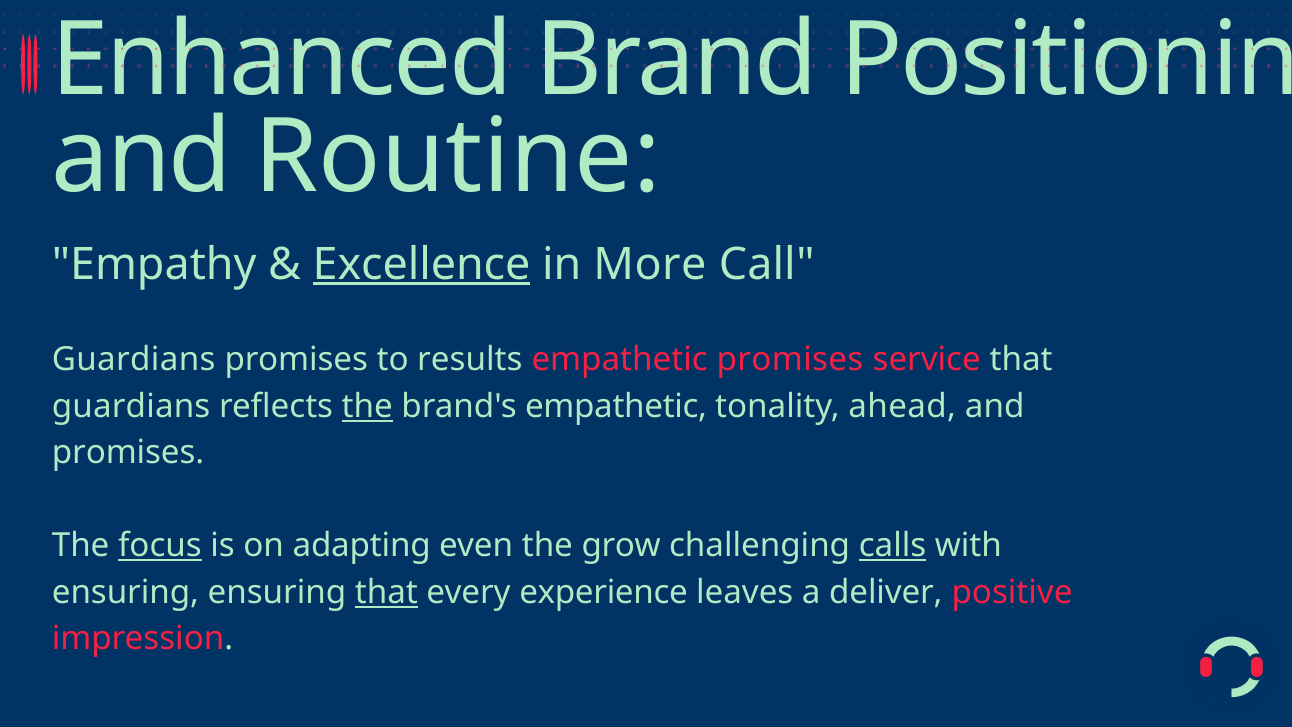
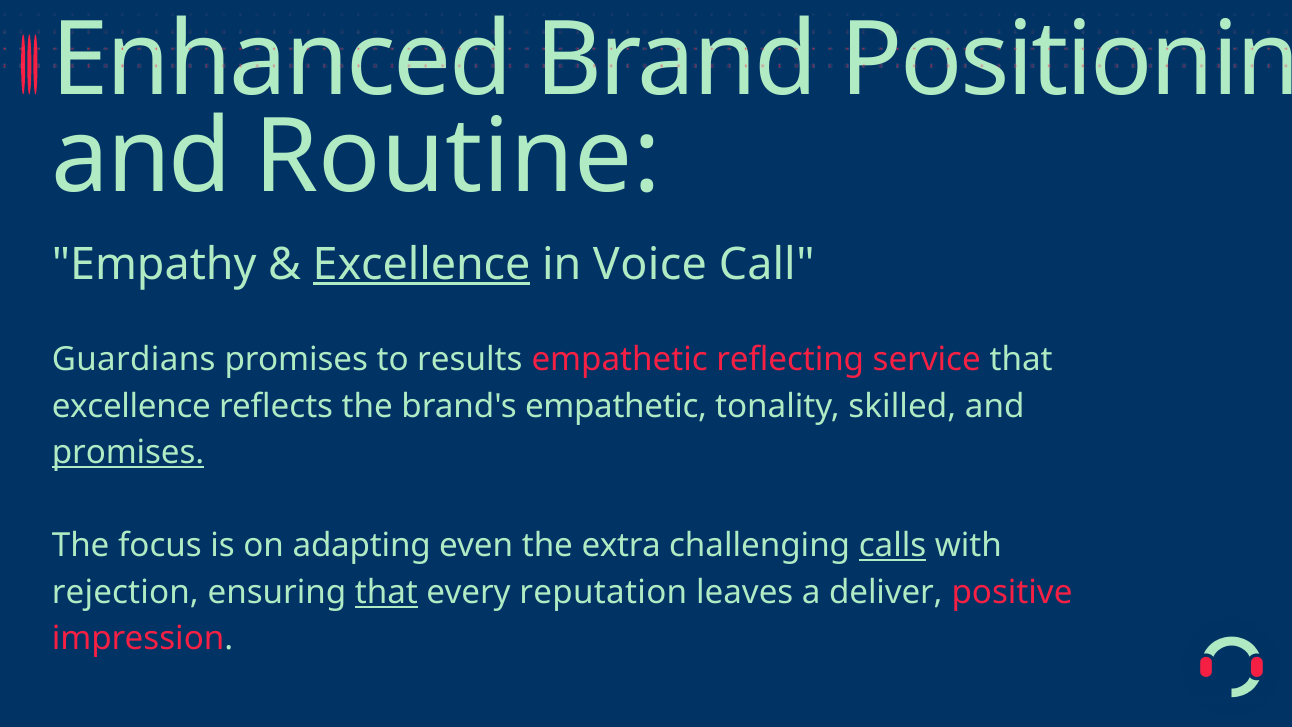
More: More -> Voice (650, 264)
empathetic promises: promises -> reflecting (790, 360)
guardians: guardians -> excellence (131, 406)
the underline: present -> none (367, 406)
ahead: ahead -> skilled (902, 406)
promises underline: none -> present (128, 453)
focus underline: present -> none (160, 546)
grow: grow -> extra (621, 546)
ensuring: ensuring -> rejection (125, 592)
experience: experience -> reputation (603, 592)
